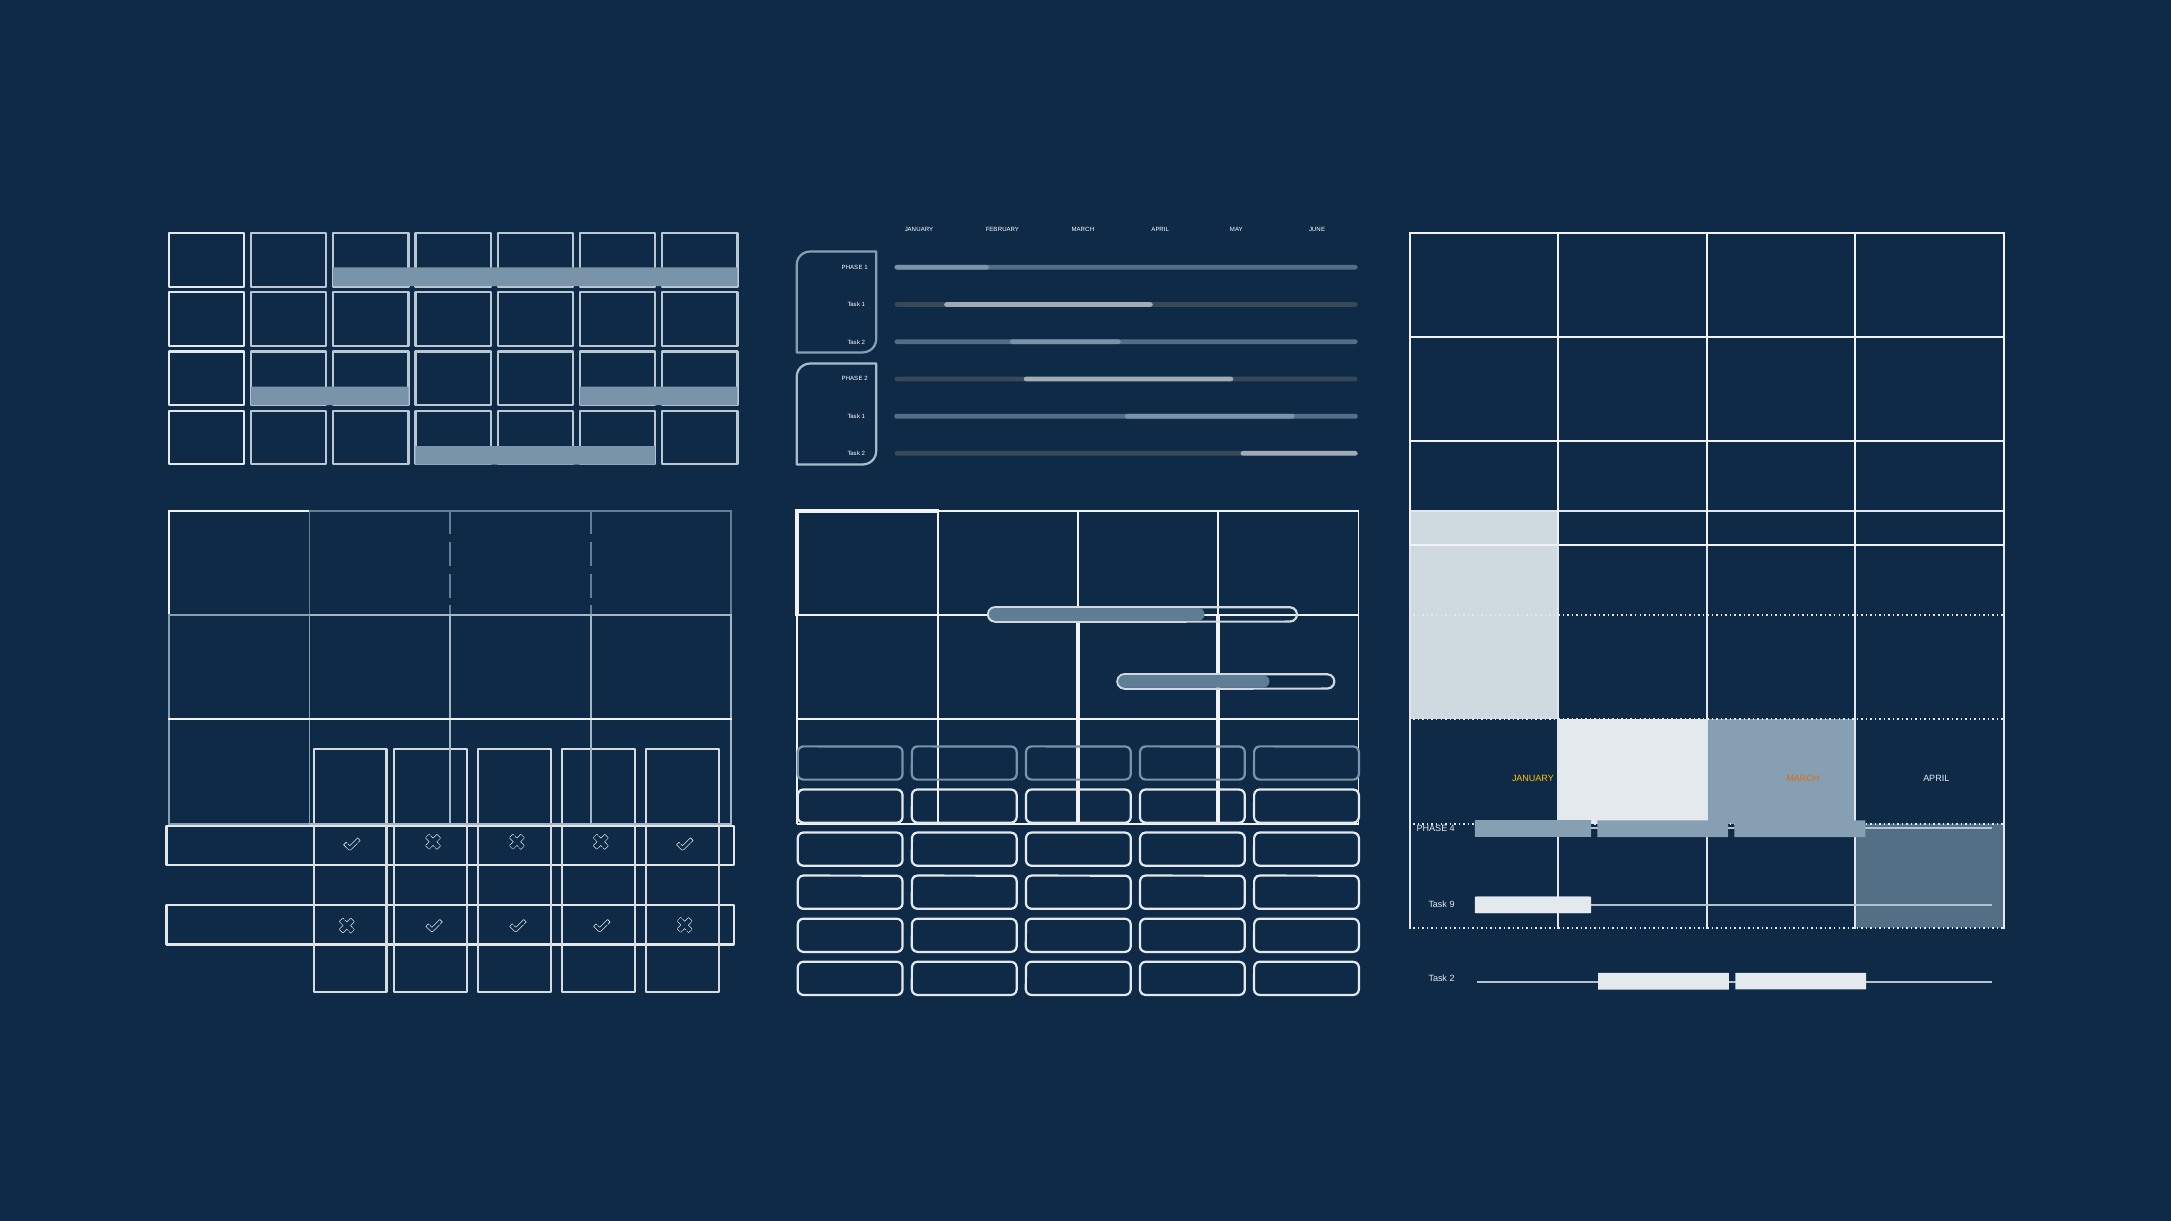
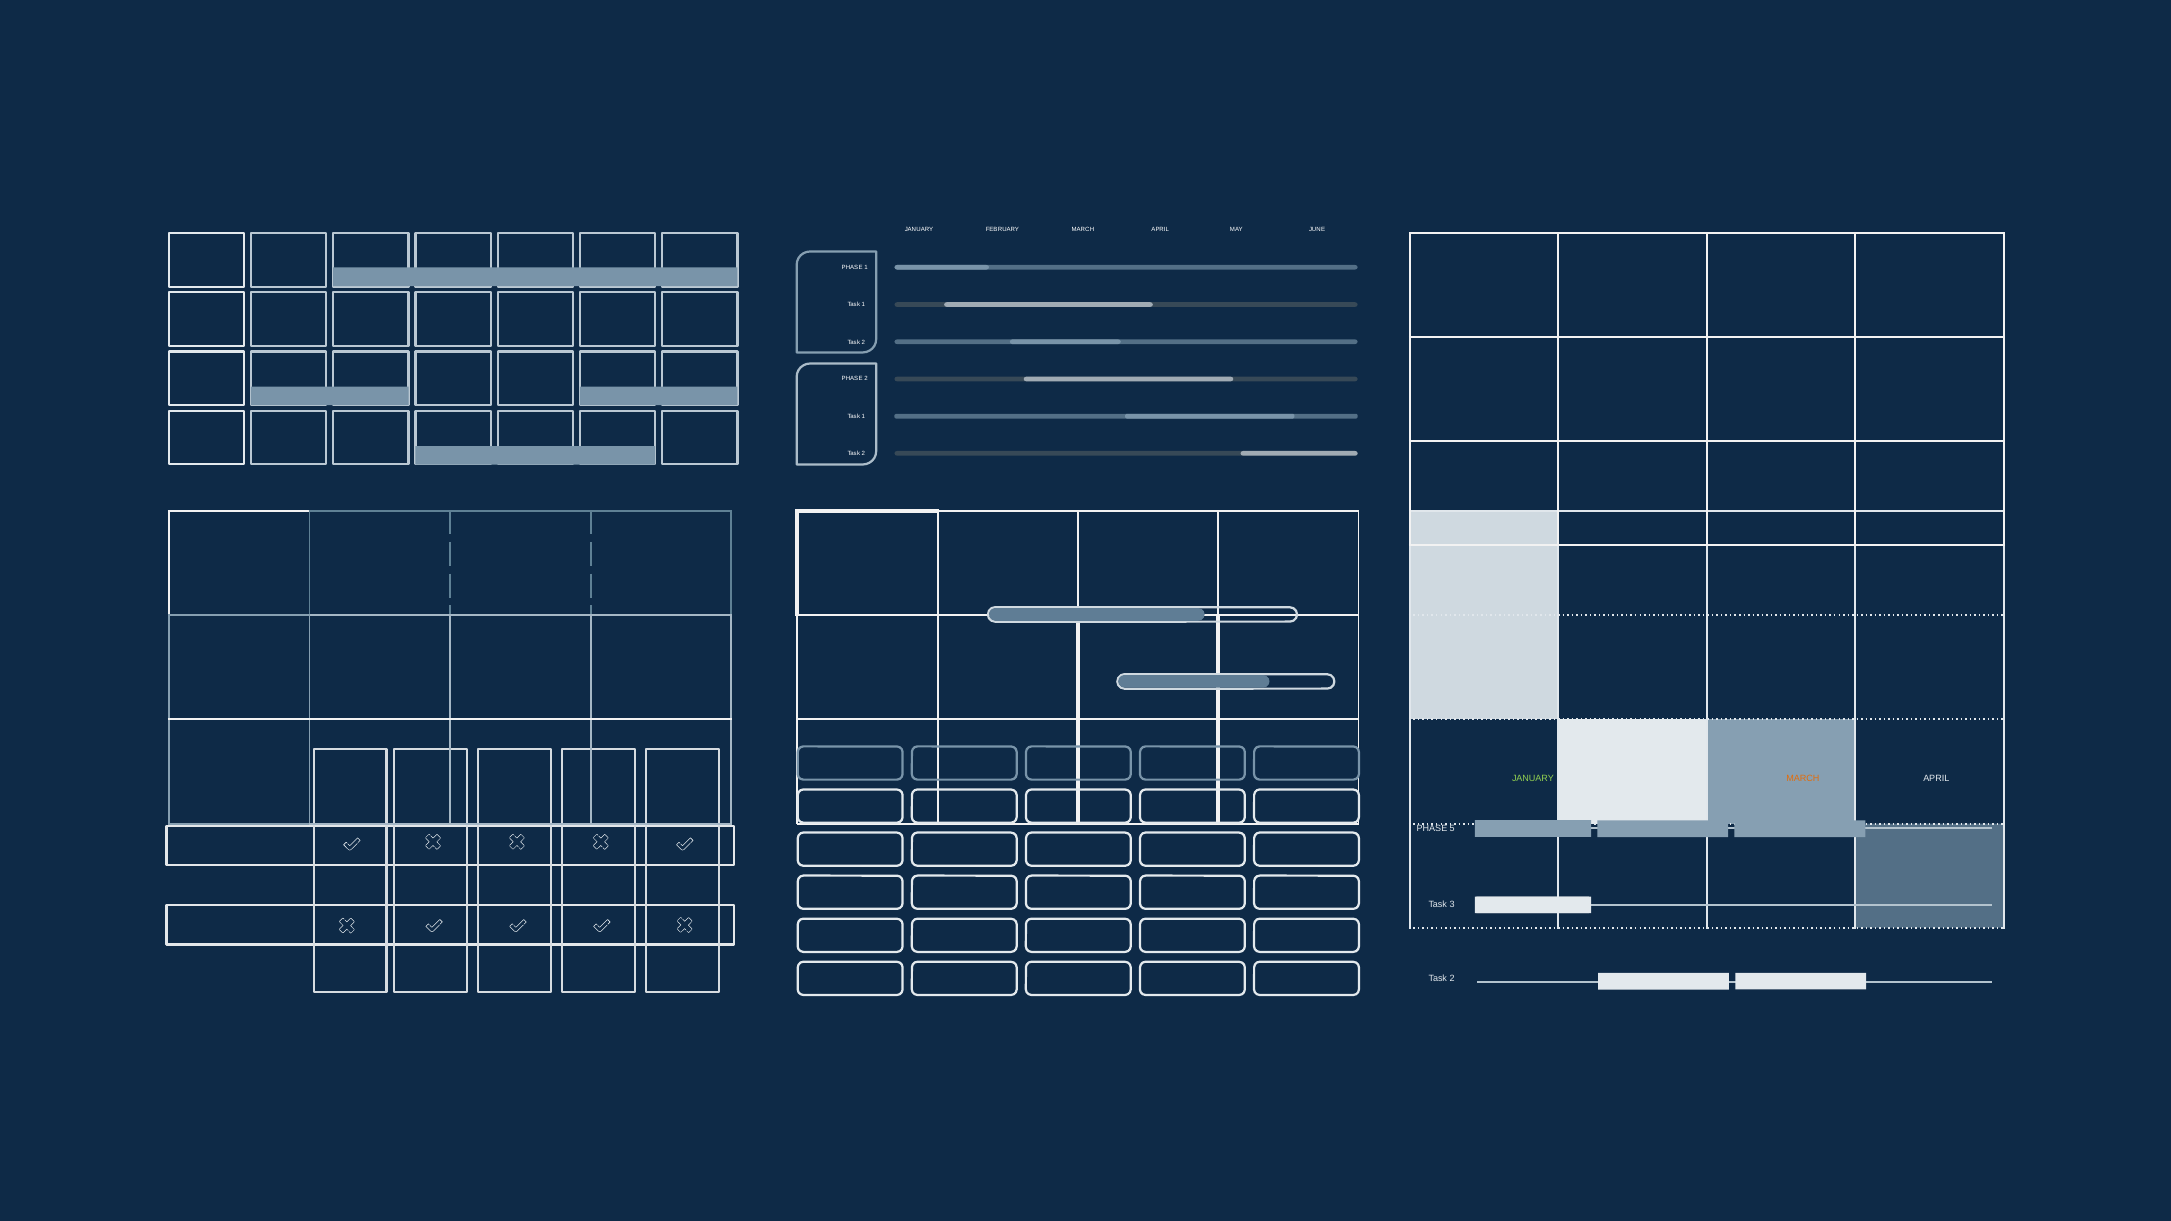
JANUARY colour: yellow -> light green (1533, 779)
4: 4 -> 5 (1452, 829)
9: 9 -> 3 (1452, 904)
